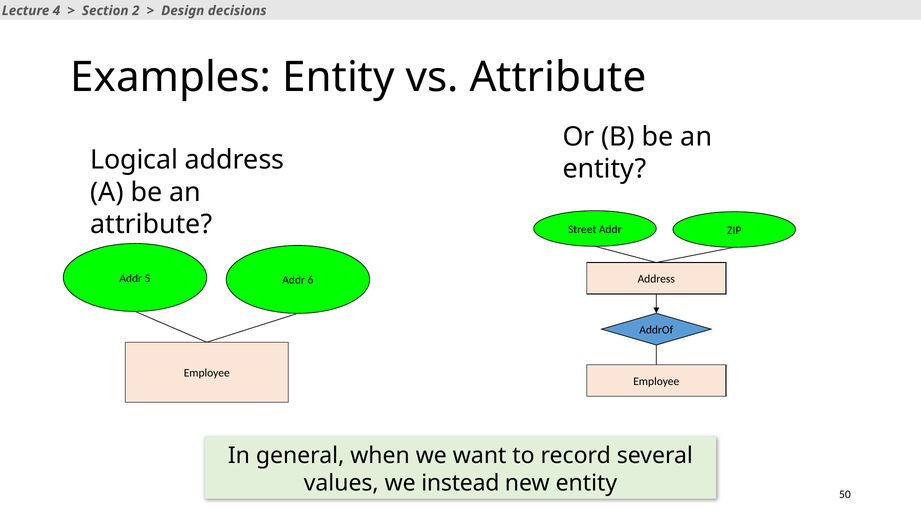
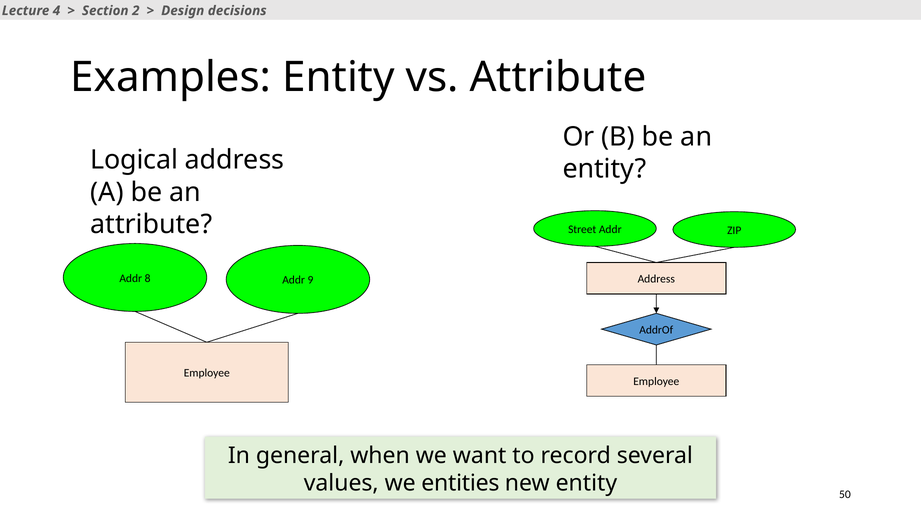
5: 5 -> 8 (148, 278)
6: 6 -> 9 (310, 280)
instead: instead -> entities (460, 483)
